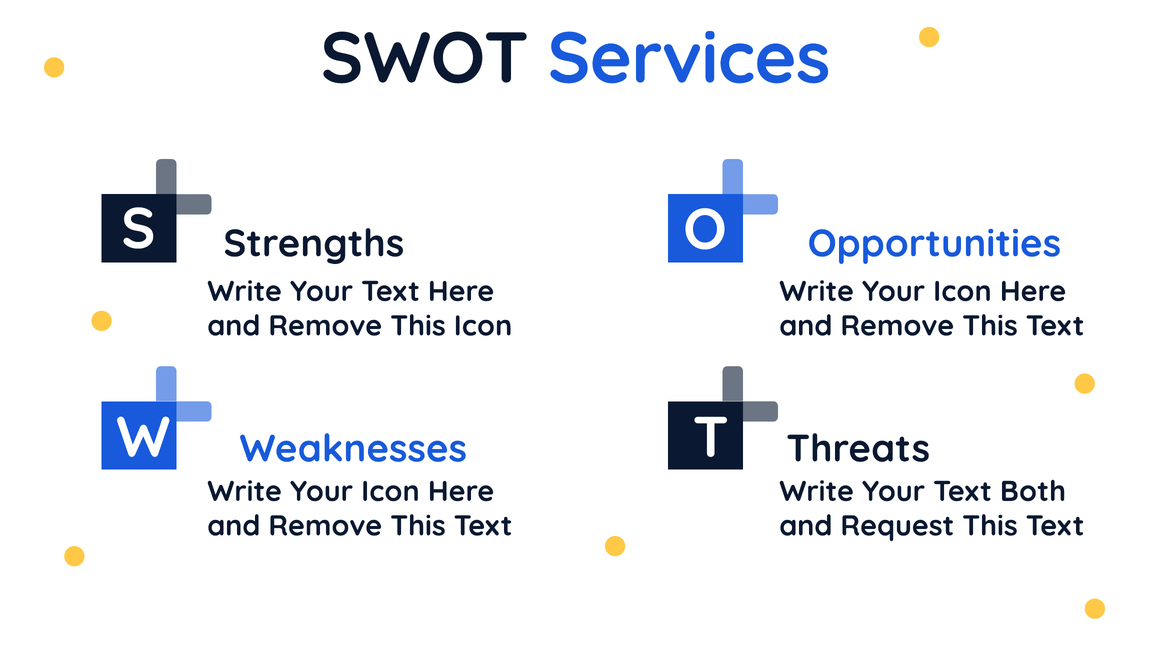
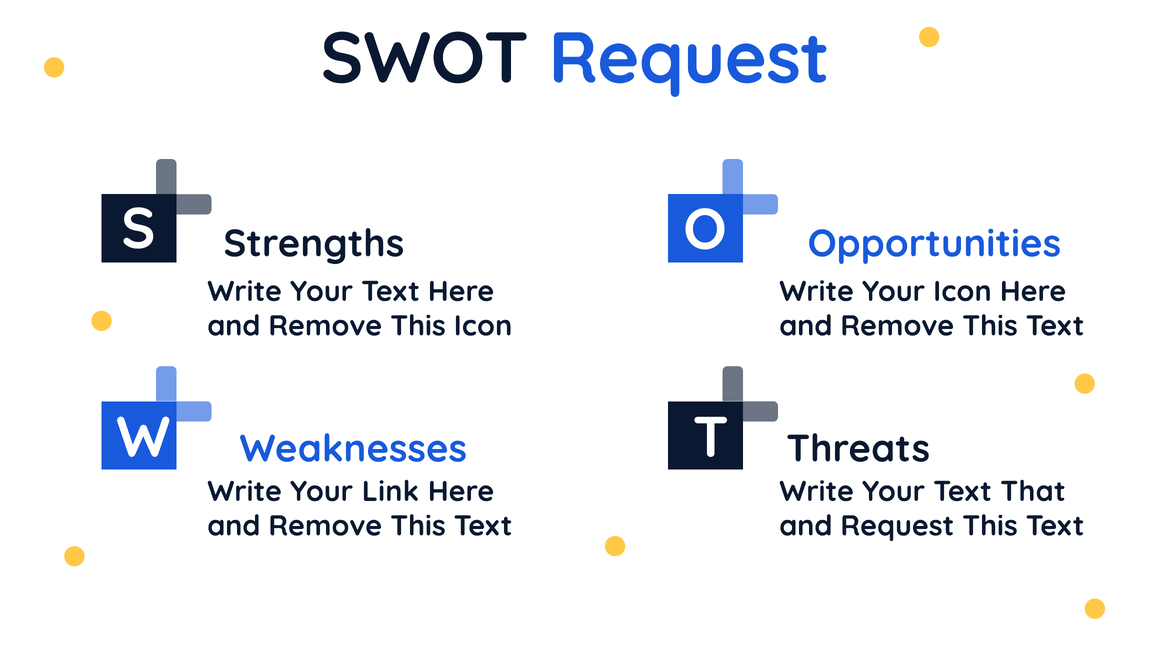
SWOT Services: Services -> Request (689, 59)
Icon: Icon -> Link (390, 492)
Both: Both -> That (1033, 492)
